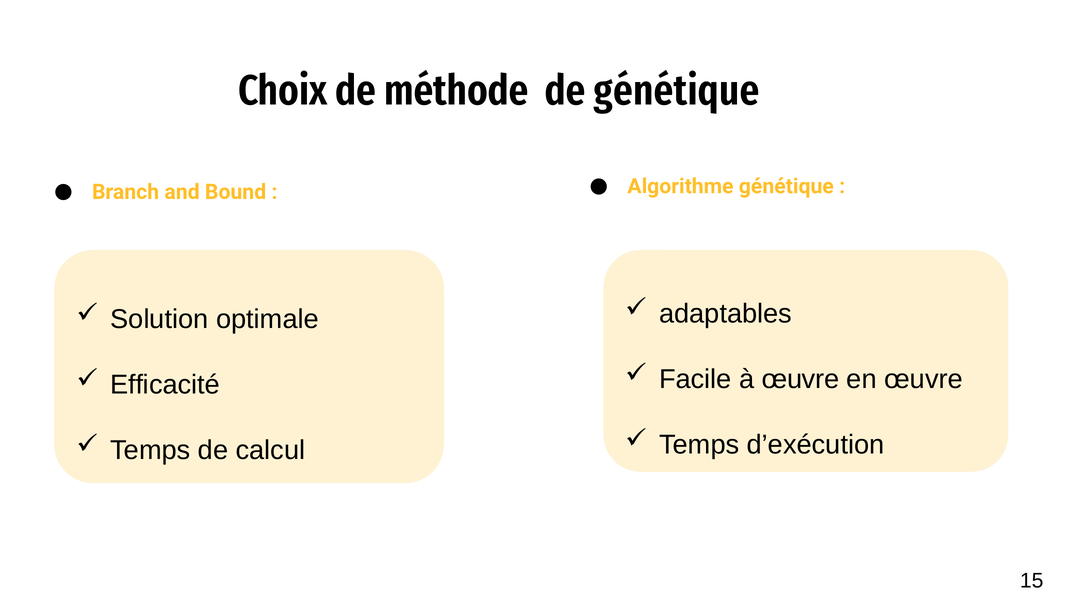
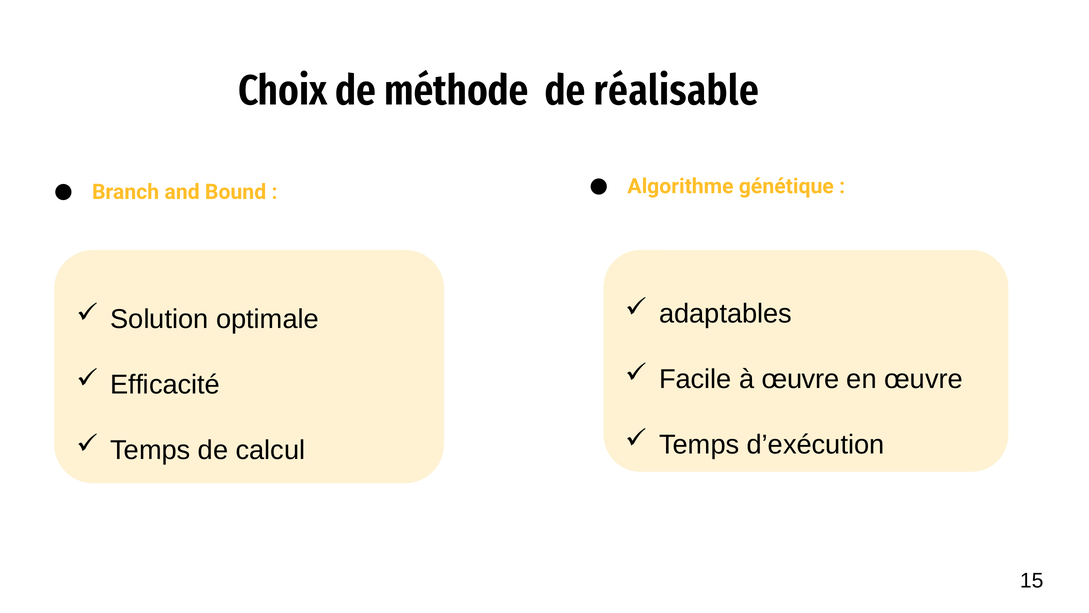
de génétique: génétique -> réalisable (677, 91)
